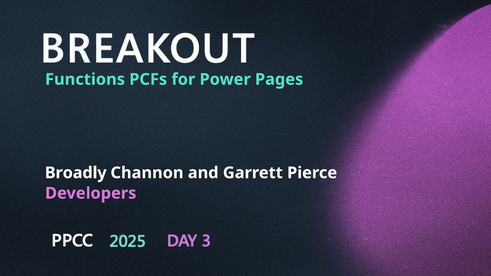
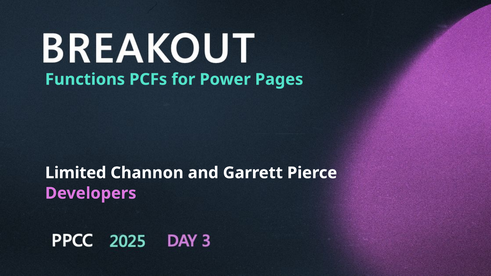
Broadly: Broadly -> Limited (76, 173)
